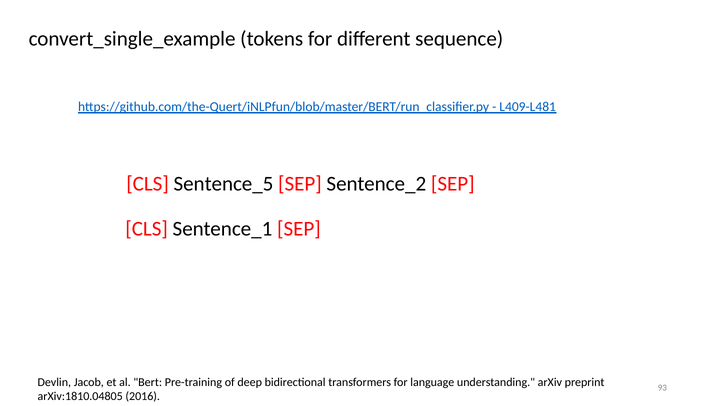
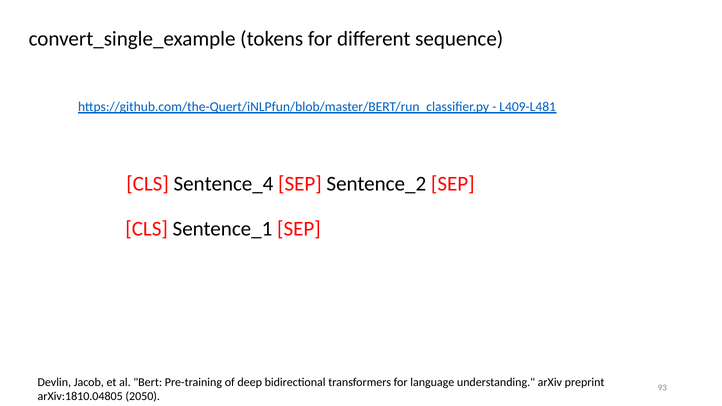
Sentence_5: Sentence_5 -> Sentence_4 (223, 184)
2016: 2016 -> 2050 (143, 397)
